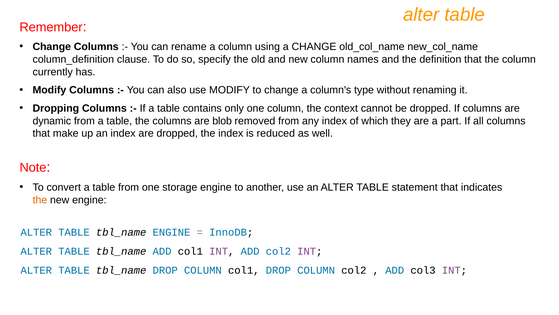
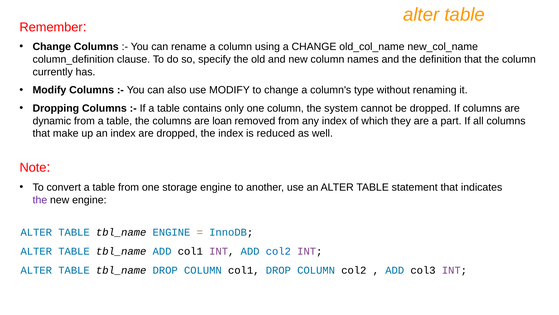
context: context -> system (341, 108)
blob: blob -> loan (222, 121)
the colour: orange -> purple (40, 200)
